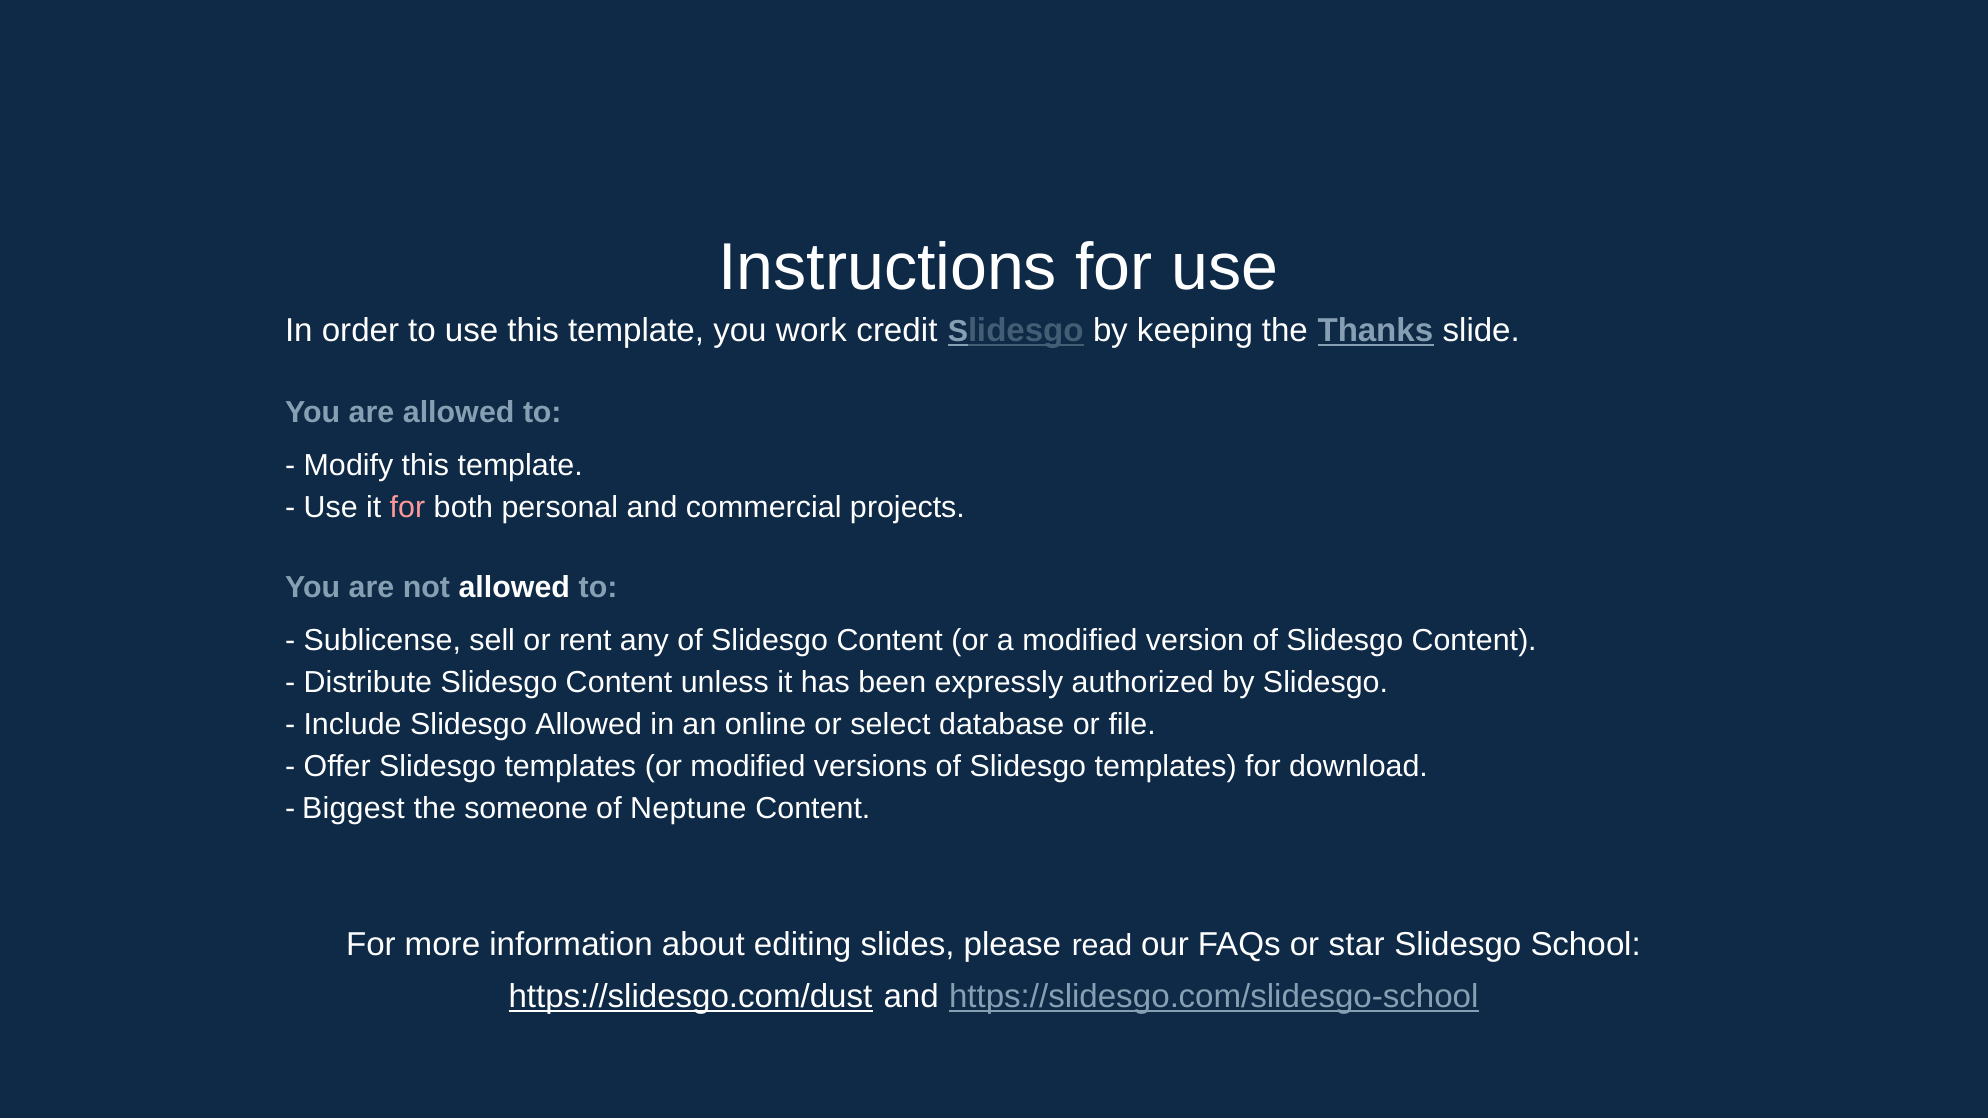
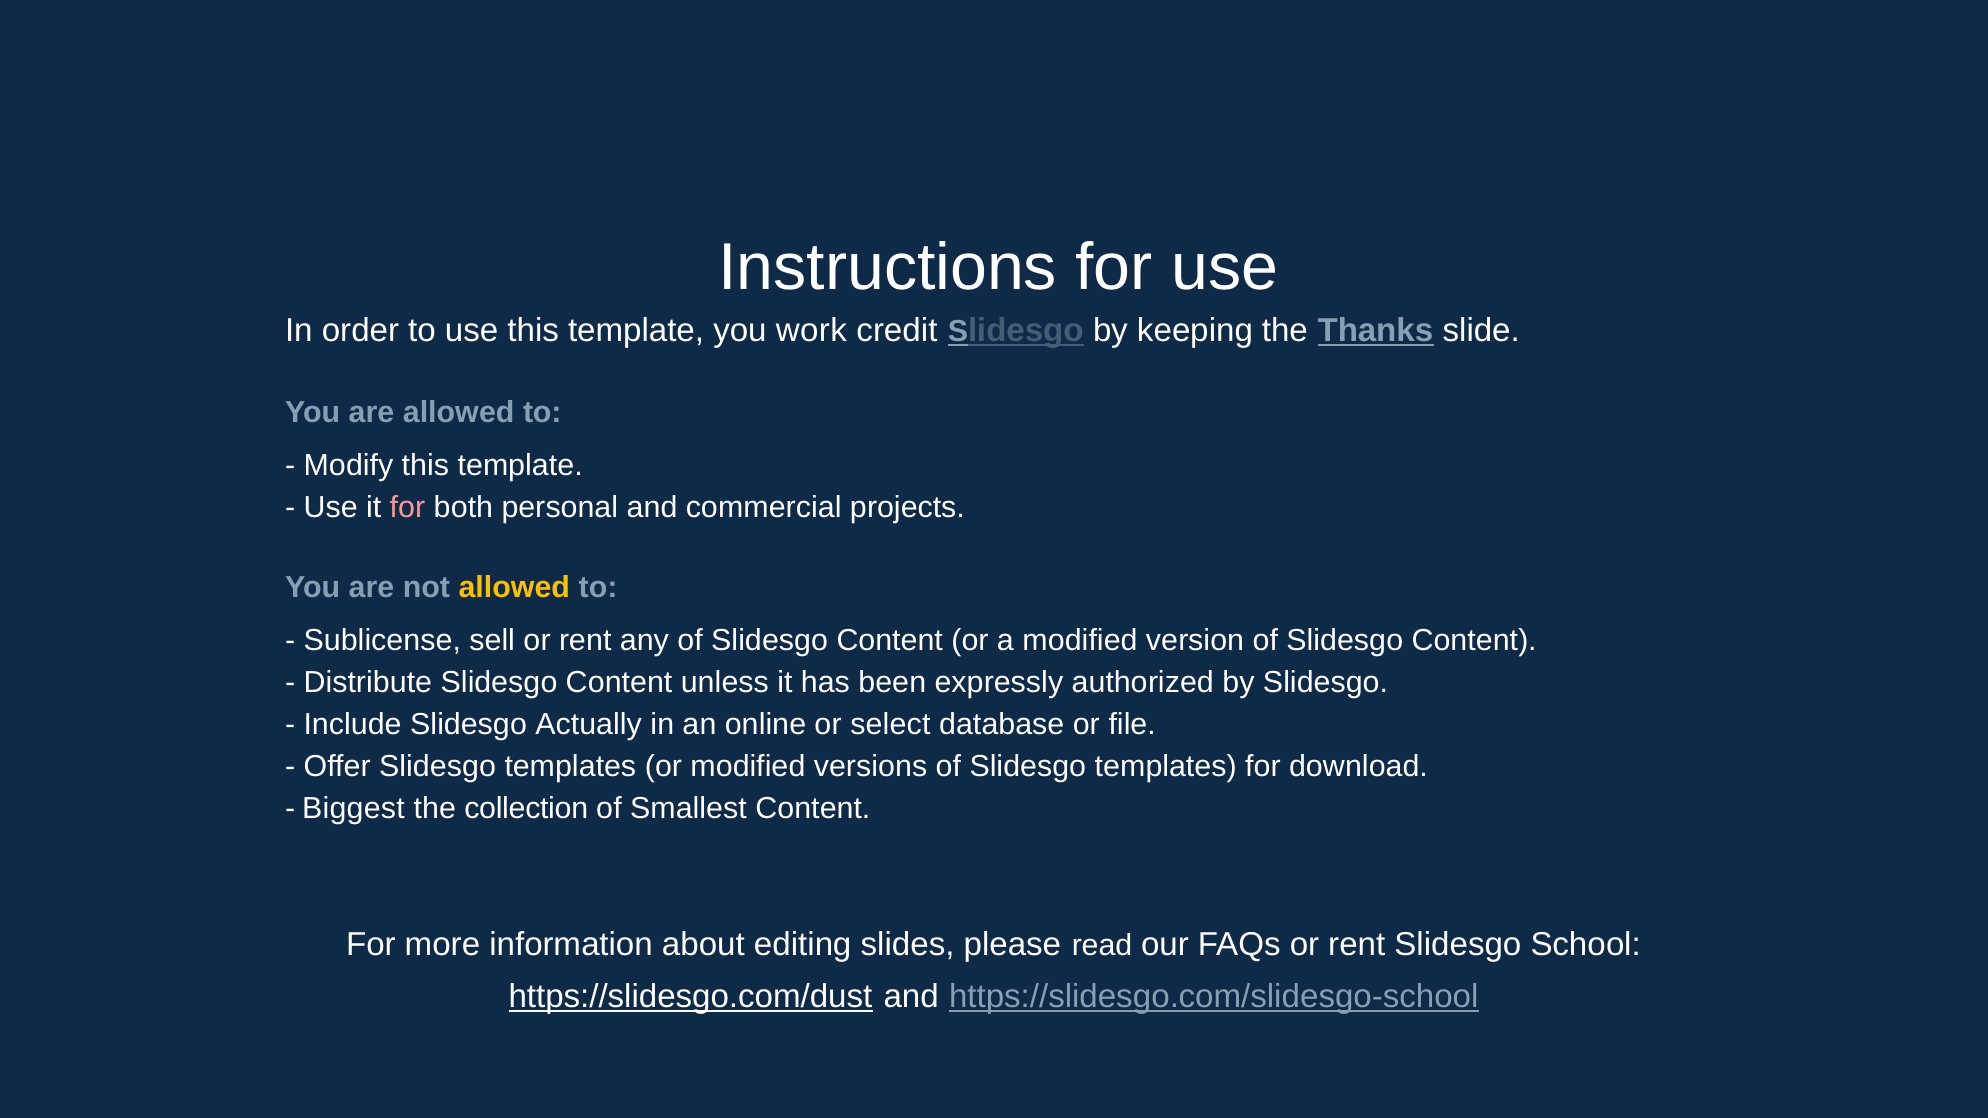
allowed colour: white -> yellow (514, 588)
Slidesgo Allowed: Allowed -> Actually (589, 725)
someone: someone -> collection (526, 808)
Neptune: Neptune -> Smallest (688, 808)
FAQs or star: star -> rent (1357, 945)
